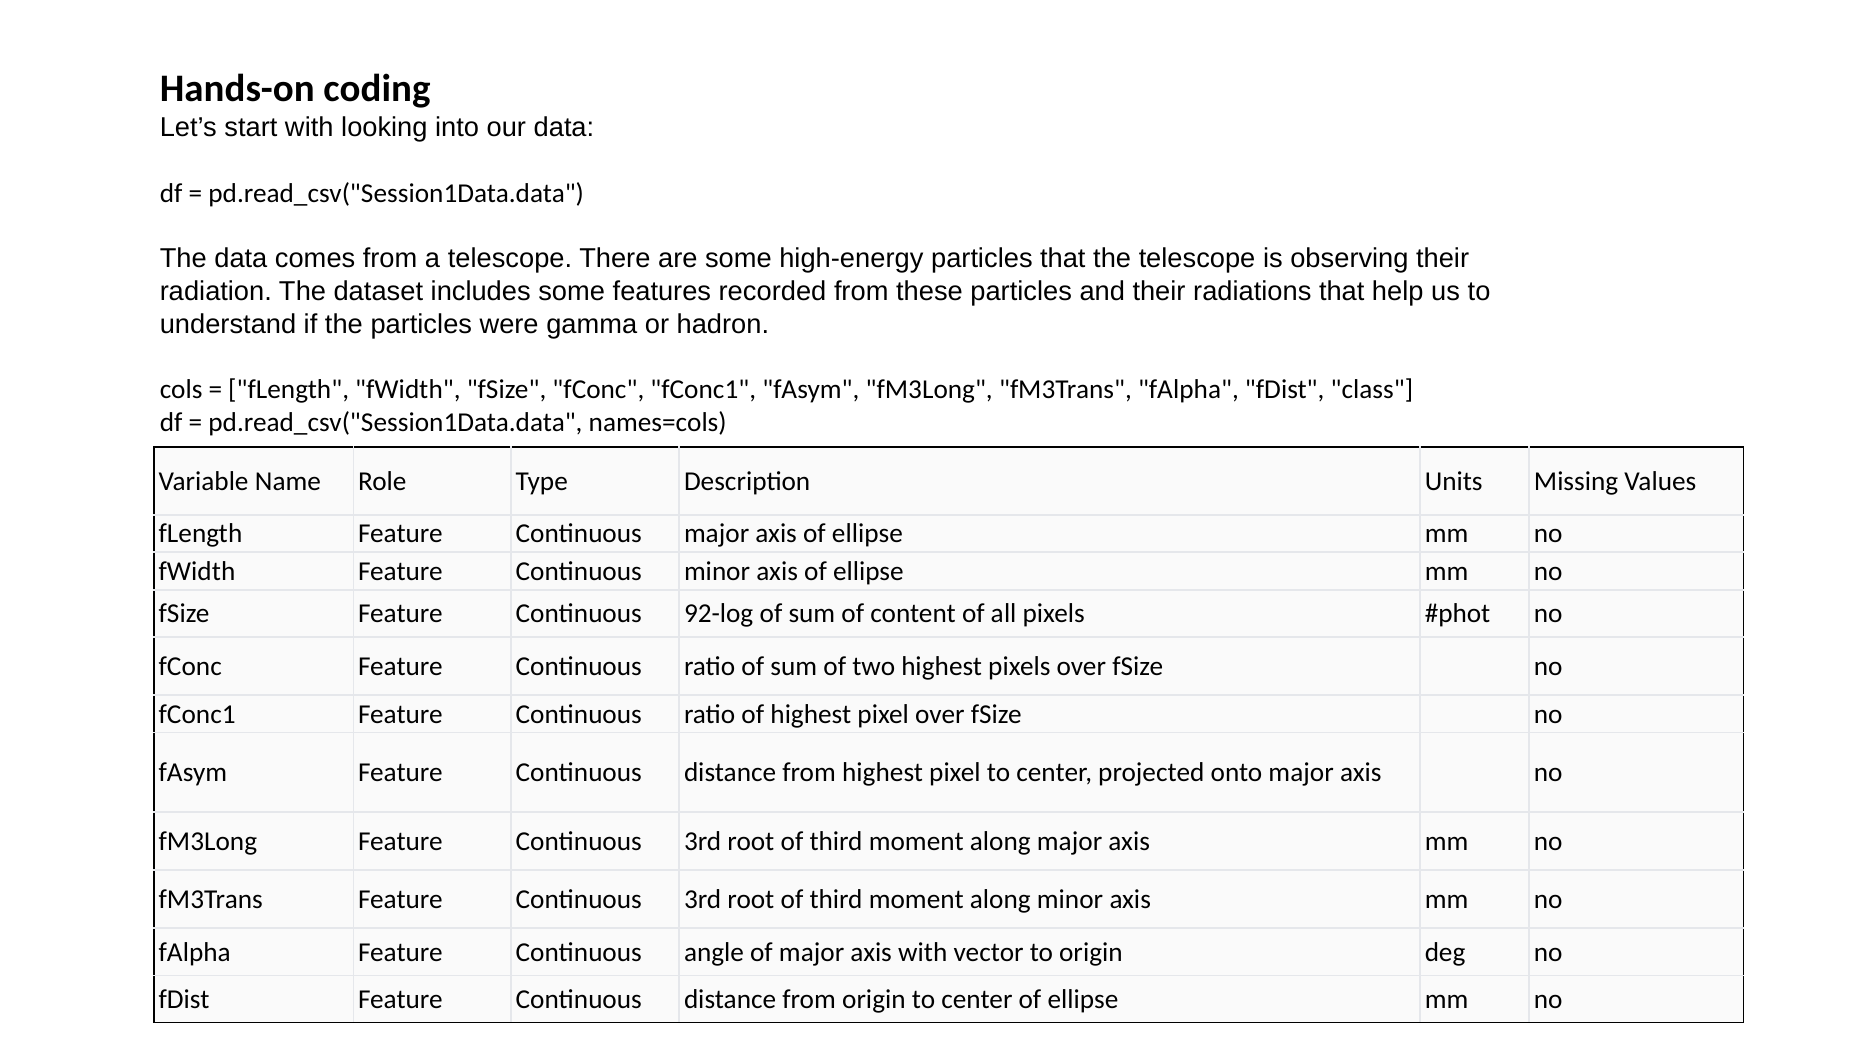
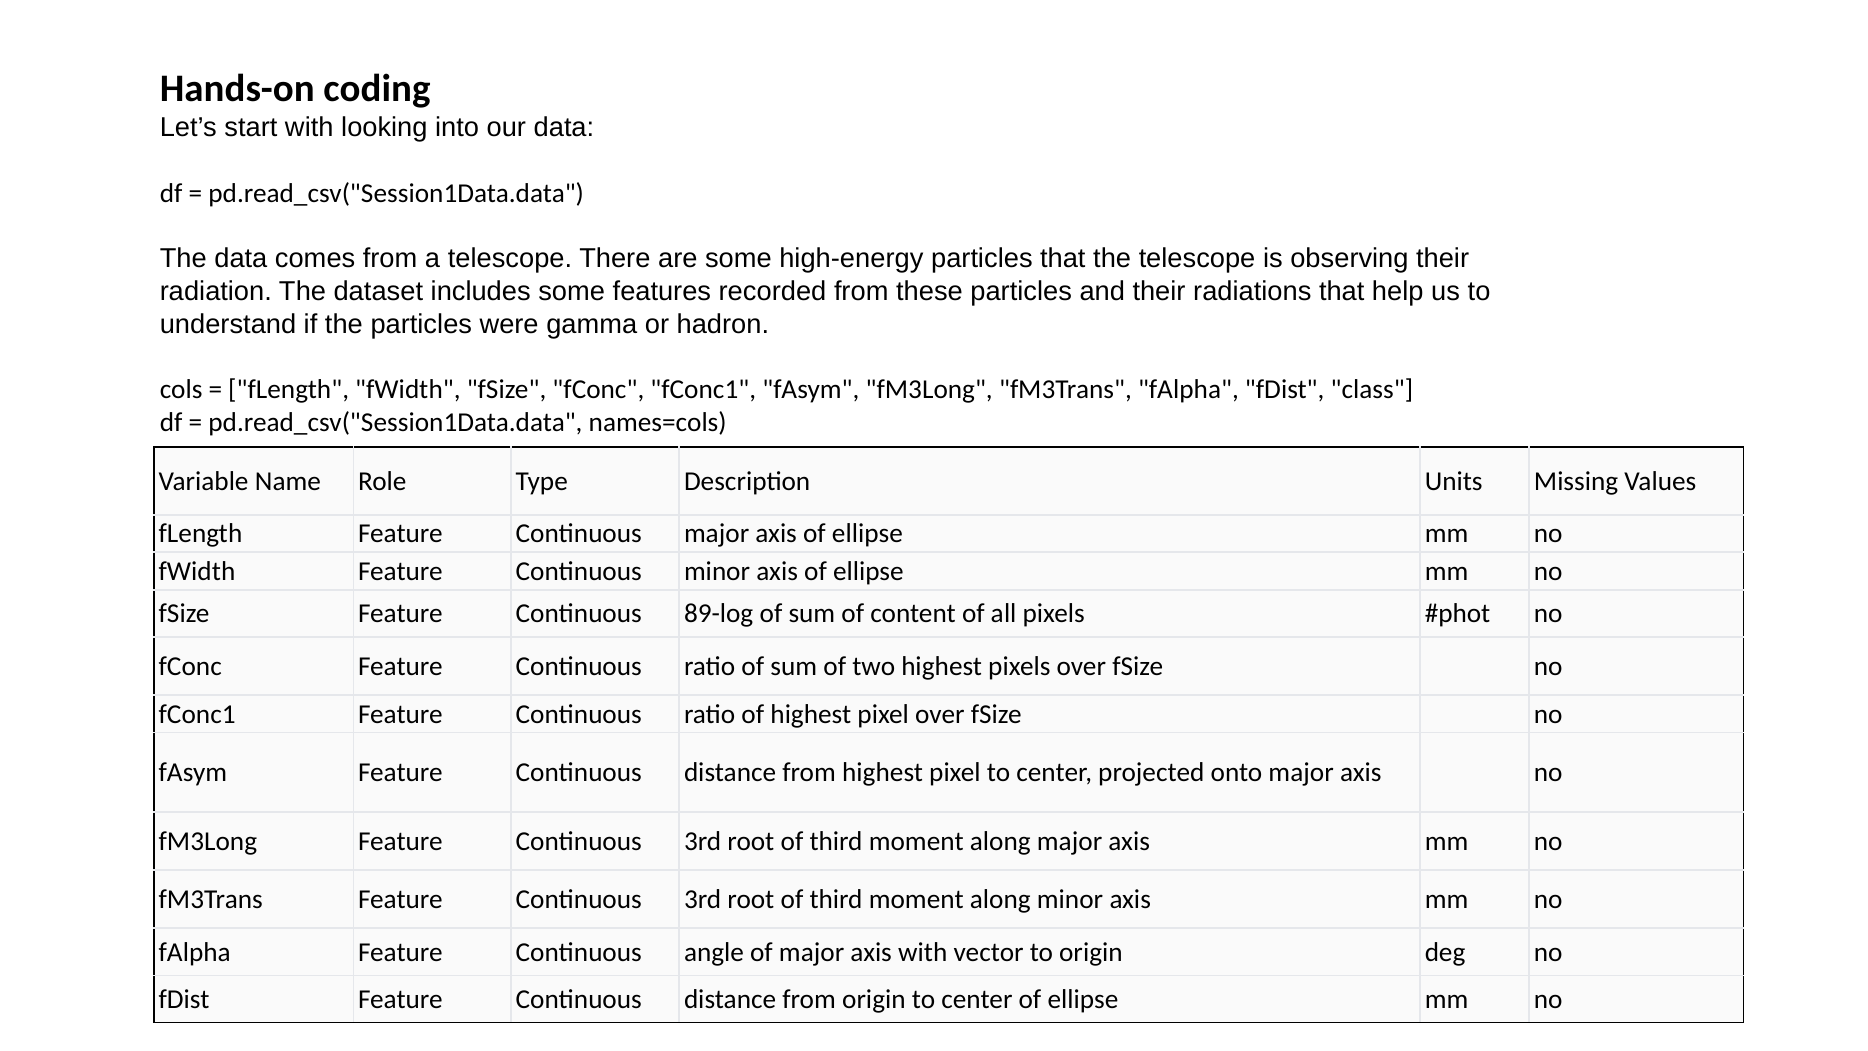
92-log: 92-log -> 89-log (719, 614)
